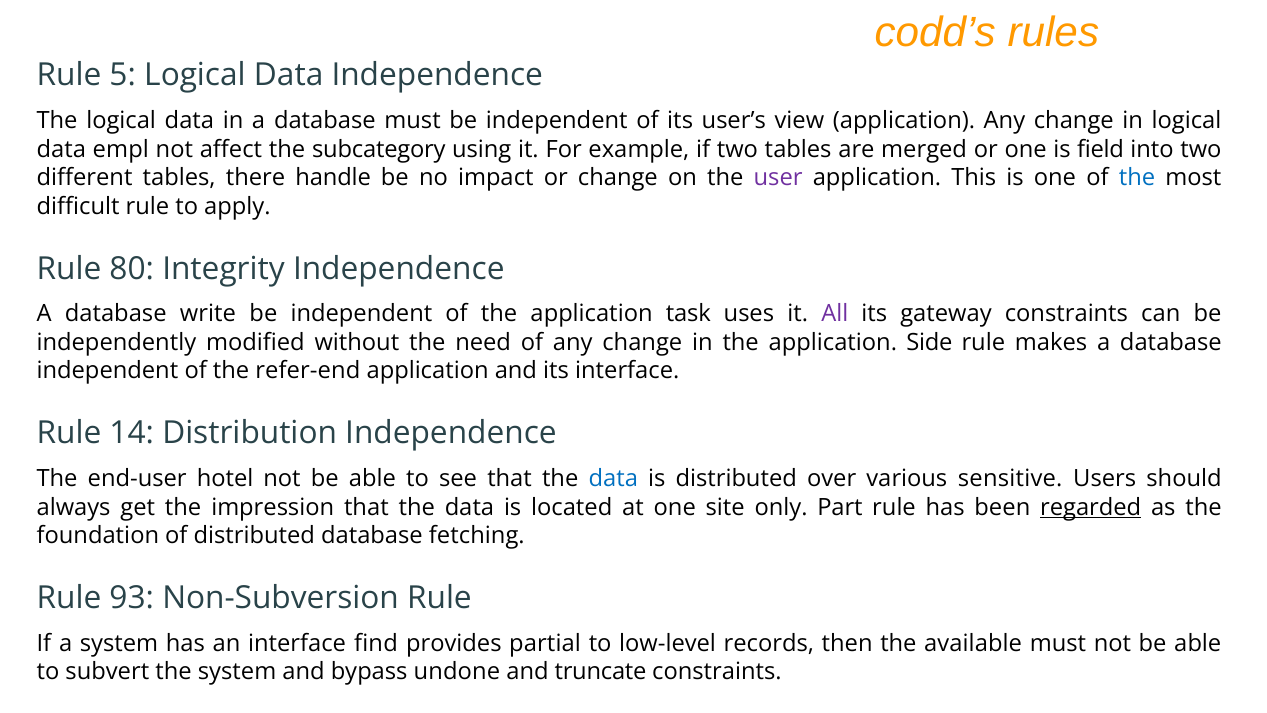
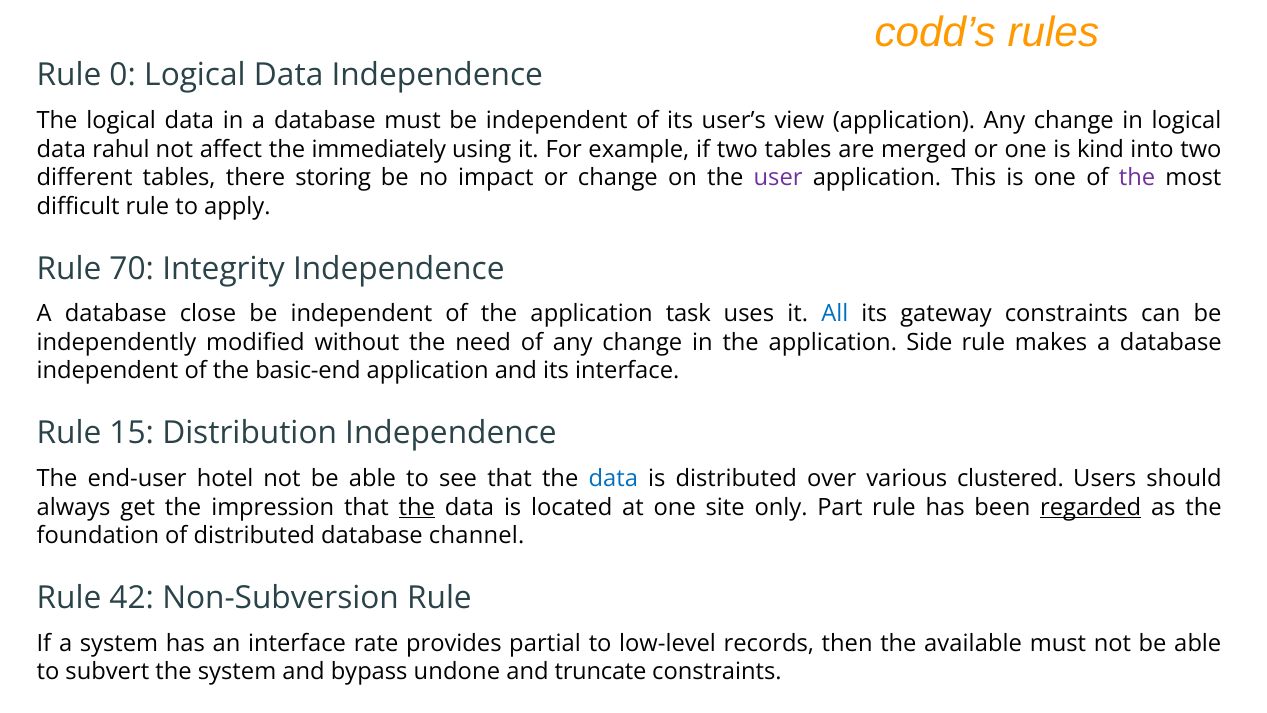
5: 5 -> 0 (123, 75)
empl: empl -> rahul (121, 149)
subcategory: subcategory -> immediately (379, 149)
field: field -> kind (1101, 149)
handle: handle -> storing (333, 178)
the colour: blue -> purple (1137, 178)
80: 80 -> 70 (132, 268)
write: write -> close (208, 314)
All colour: purple -> blue (835, 314)
refer-end: refer-end -> basic-end (308, 371)
14: 14 -> 15 (132, 433)
sensitive: sensitive -> clustered (1010, 478)
the underline: none -> present (417, 507)
fetching: fetching -> channel (477, 535)
93: 93 -> 42 (132, 598)
find: find -> rate (376, 643)
